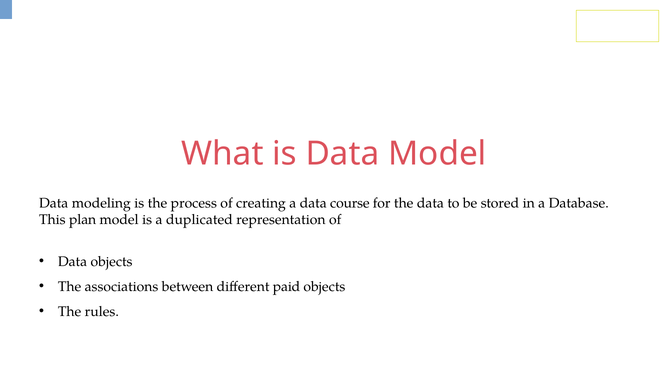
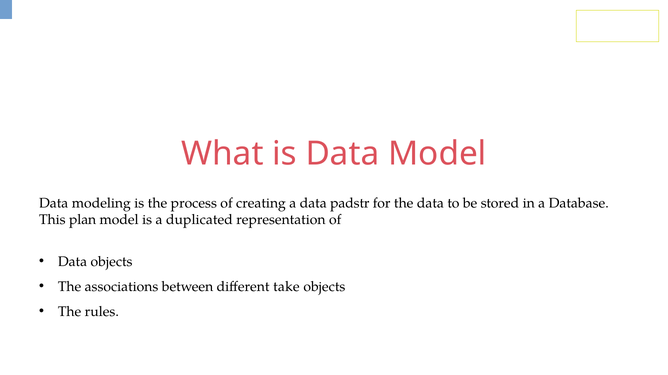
course: course -> padstr (350, 204)
paid: paid -> take (286, 287)
